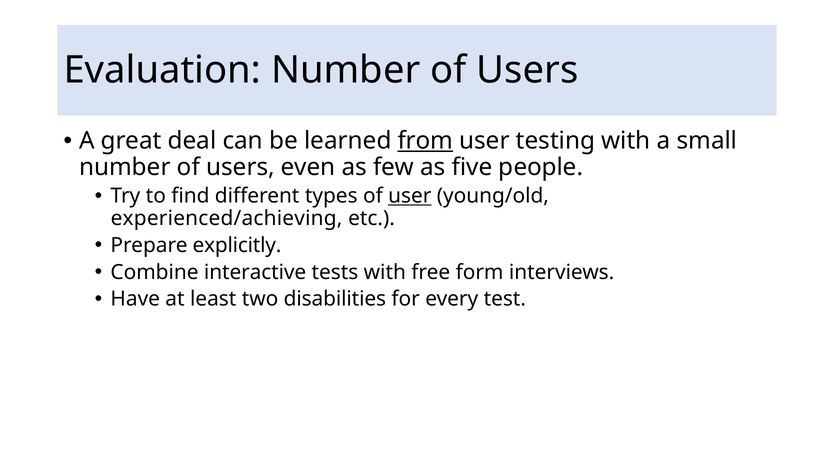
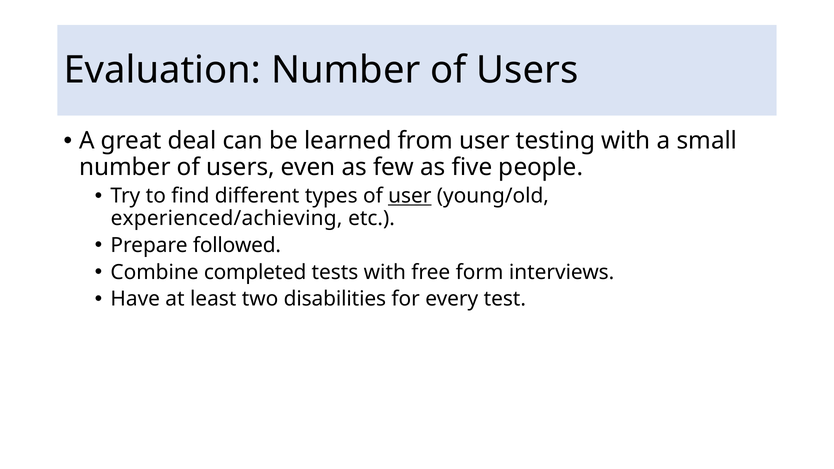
from underline: present -> none (425, 141)
explicitly: explicitly -> followed (237, 245)
interactive: interactive -> completed (255, 272)
